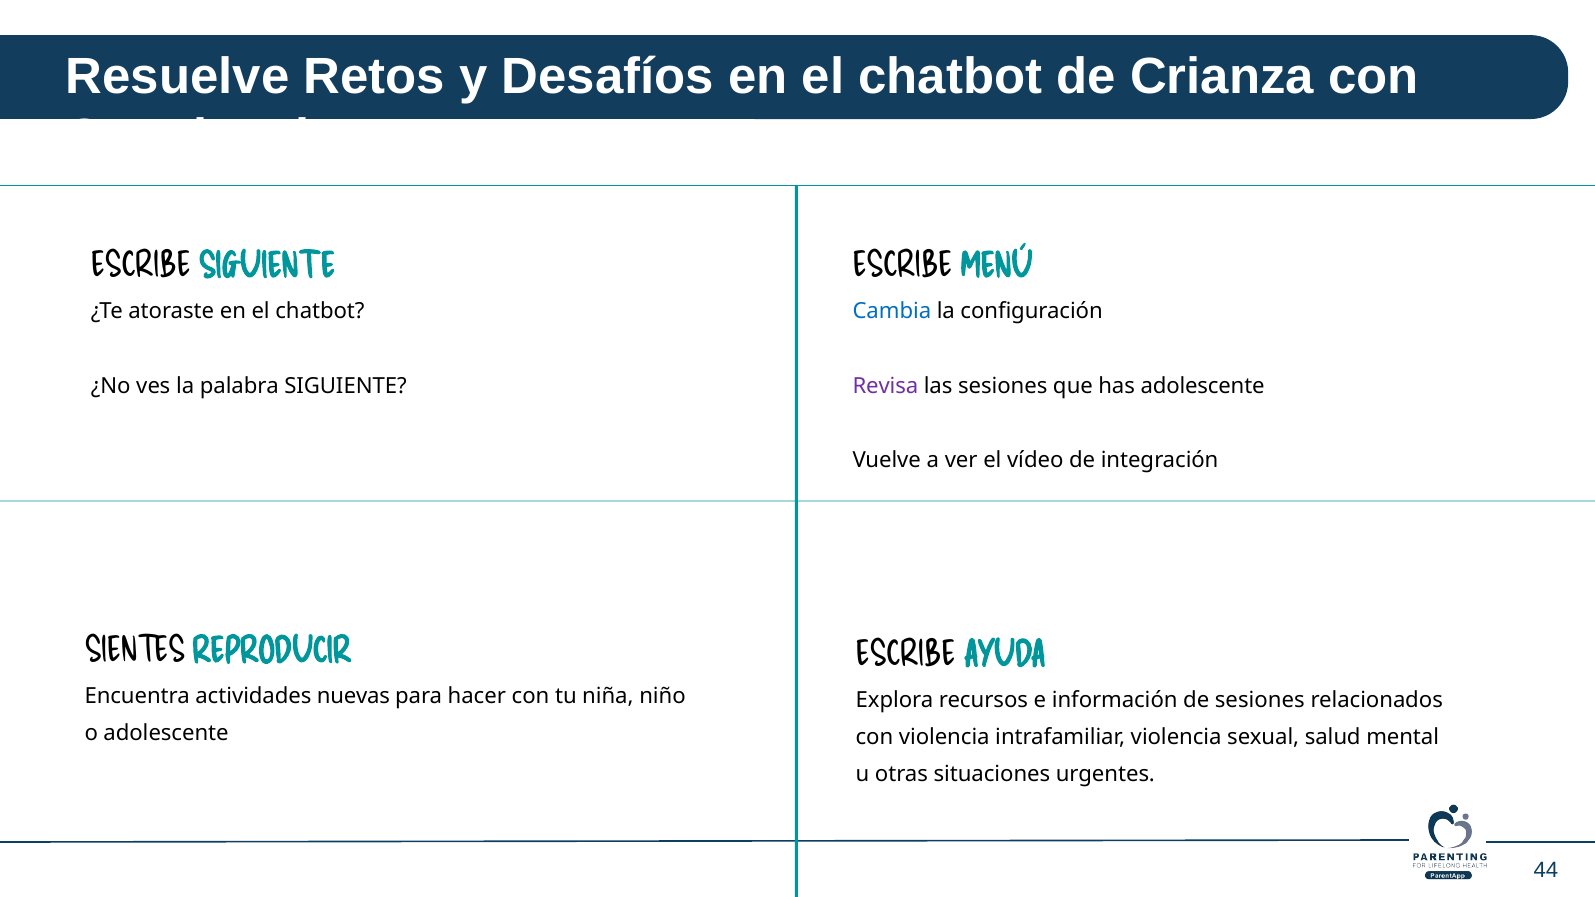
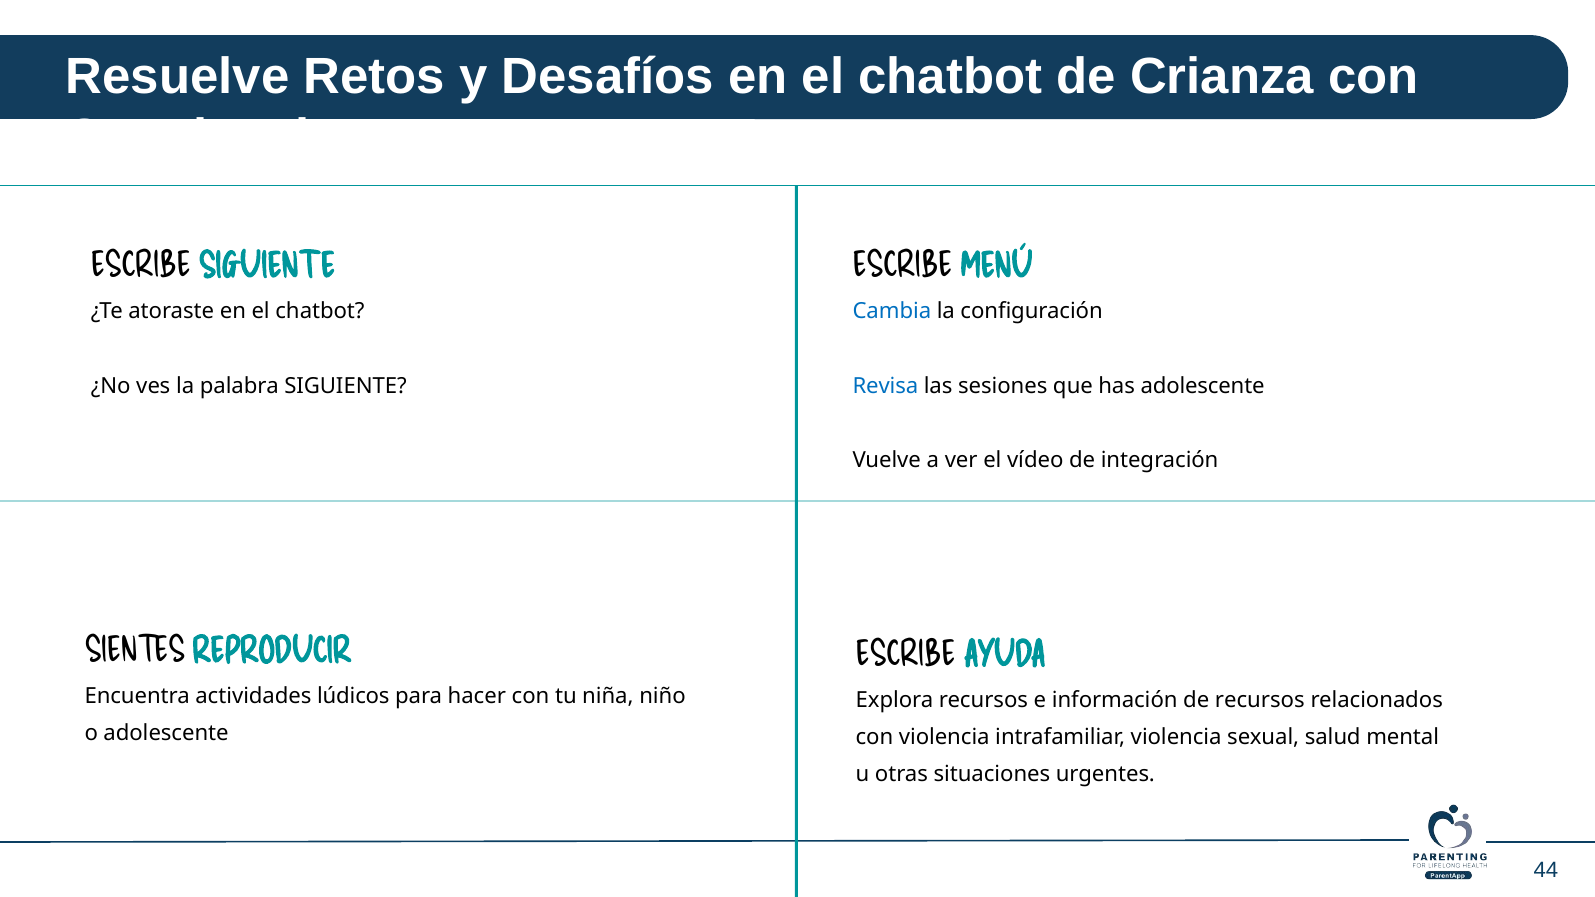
Revisa colour: purple -> blue (885, 386)
nuevas: nuevas -> lúdicos (353, 697)
de sesiones: sesiones -> recursos (1260, 700)
